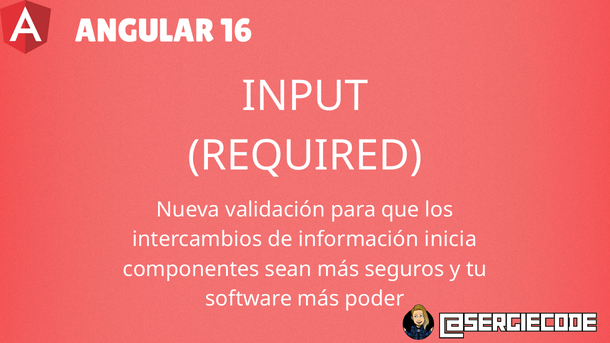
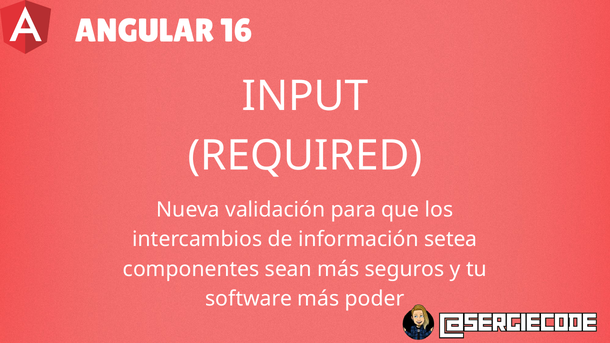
inicia: inicia -> setea (451, 240)
